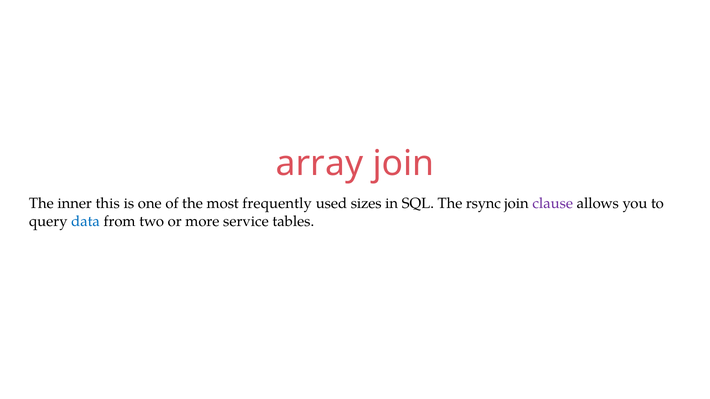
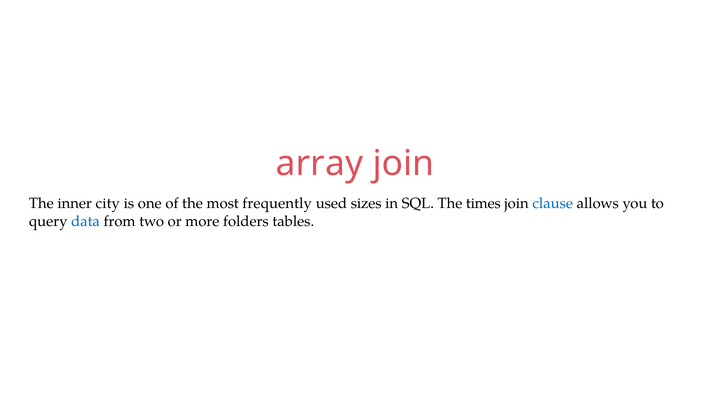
this: this -> city (108, 204)
rsync: rsync -> times (483, 204)
clause colour: purple -> blue (553, 204)
service: service -> folders (246, 222)
